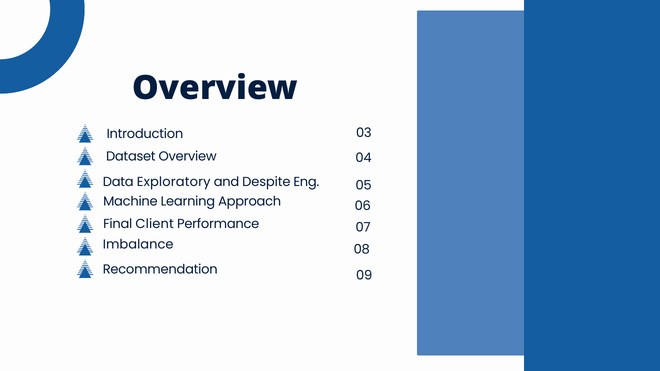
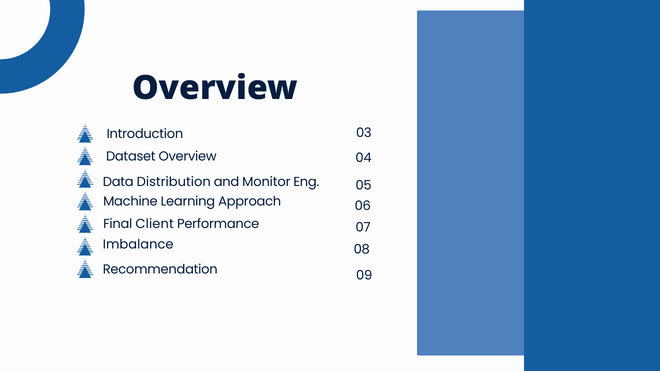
Exploratory: Exploratory -> Distribution (174, 182)
Despite: Despite -> Monitor (266, 182)
